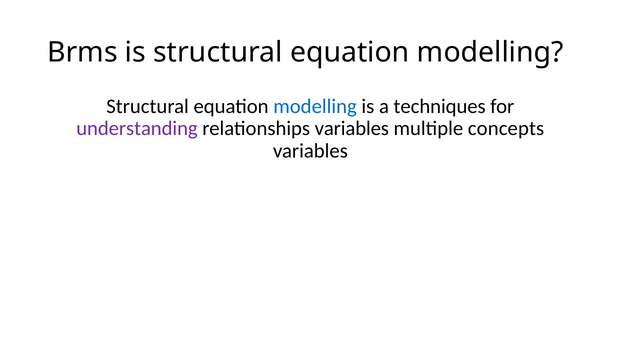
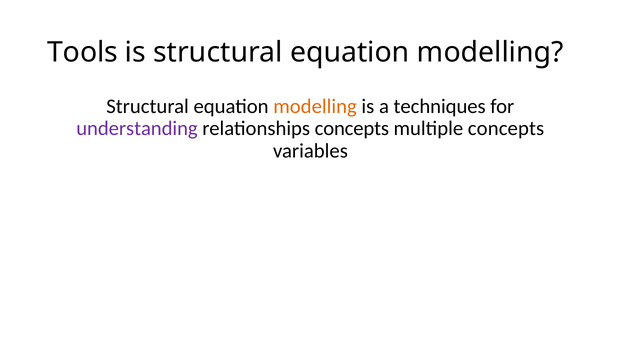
Brms: Brms -> Tools (83, 52)
modelling colour: blue -> orange (315, 106)
relationships variables: variables -> concepts (352, 129)
